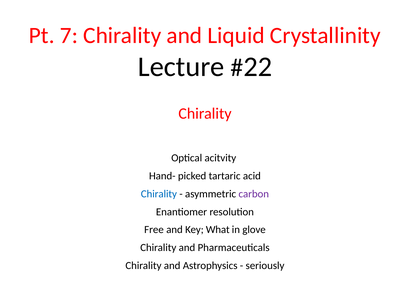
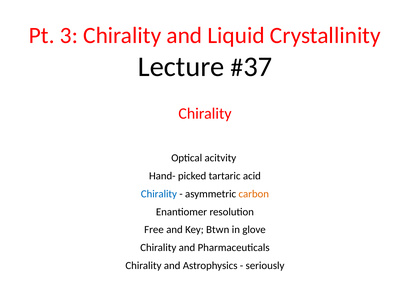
7: 7 -> 3 (69, 35)
22: 22 -> 37 (258, 67)
carbon colour: purple -> orange (254, 194)
What: What -> Btwn (218, 230)
